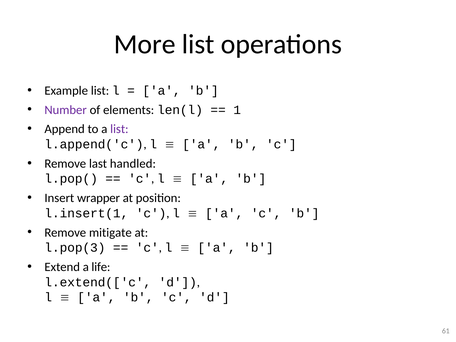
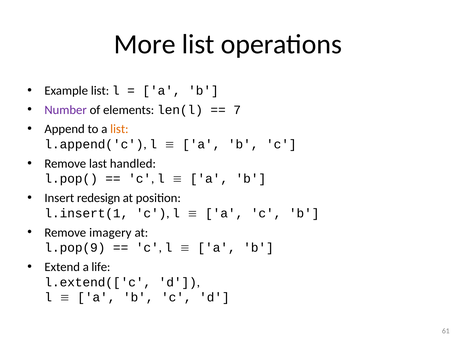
1: 1 -> 7 (237, 110)
list colour: purple -> orange (119, 129)
wrapper: wrapper -> redesign (99, 198)
mitigate: mitigate -> imagery (110, 233)
l.pop(3: l.pop(3 -> l.pop(9 (75, 248)
